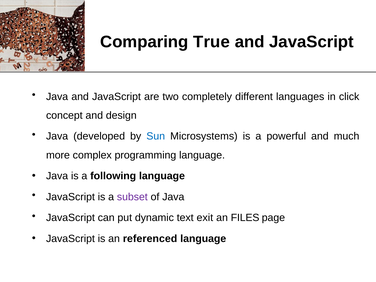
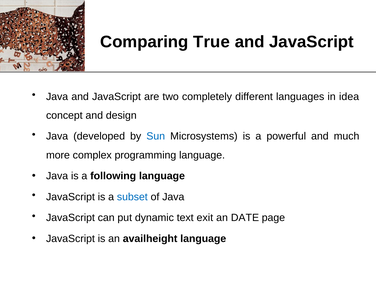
click: click -> idea (349, 97)
subset colour: purple -> blue (132, 197)
FILES: FILES -> DATE (245, 218)
referenced: referenced -> availheight (150, 239)
